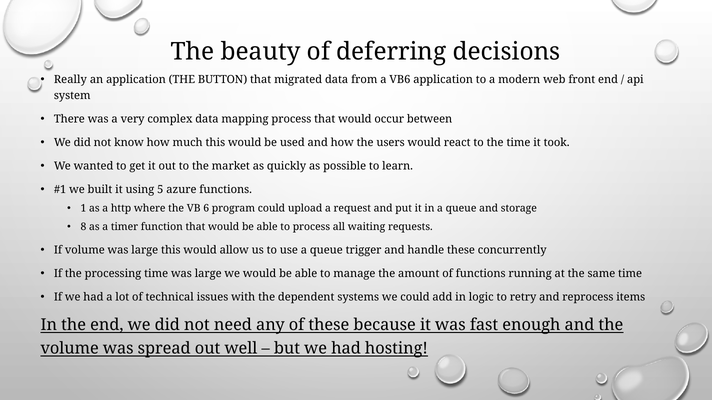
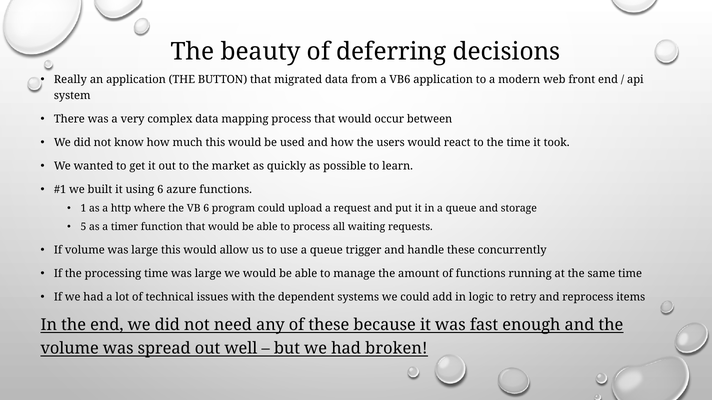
using 5: 5 -> 6 (160, 190)
8: 8 -> 5 (83, 227)
hosting: hosting -> broken (396, 349)
